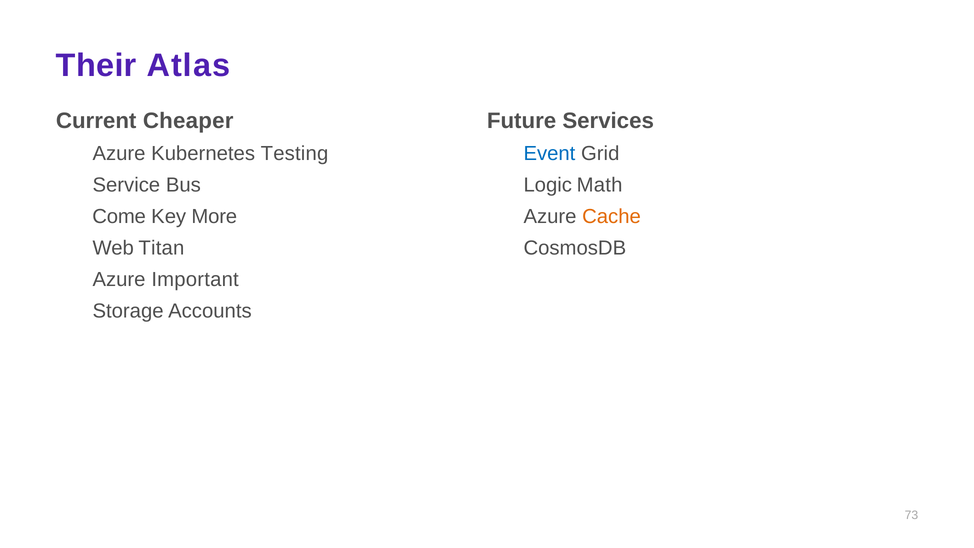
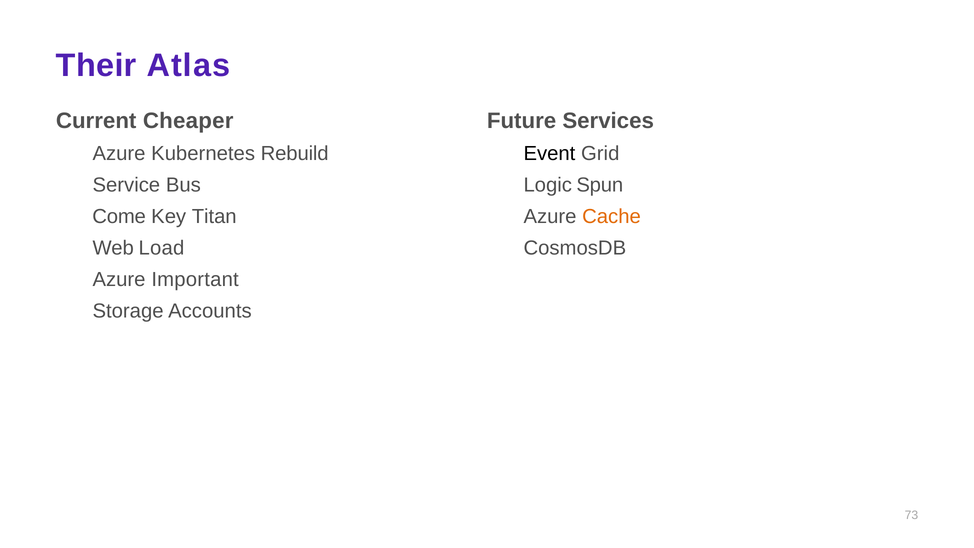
Testing: Testing -> Rebuild (295, 154)
Event colour: blue -> black (549, 154)
Math: Math -> Spun (600, 185)
More: More -> Titan (214, 217)
Titan: Titan -> Load (161, 248)
